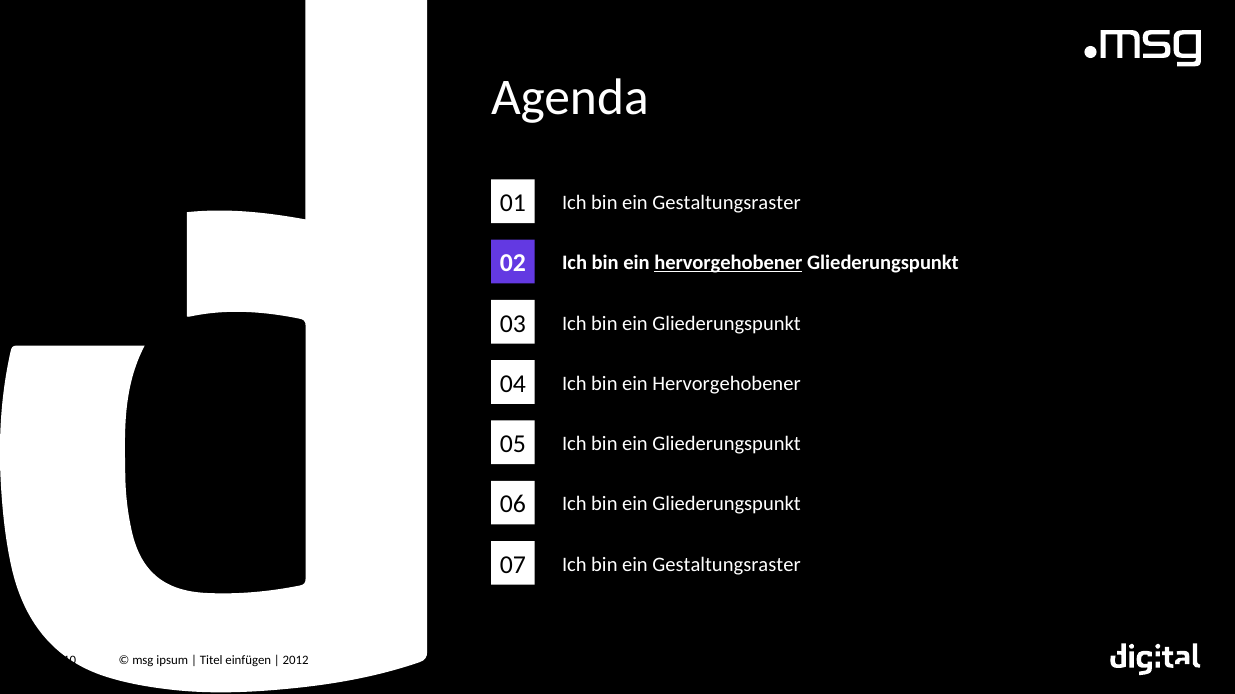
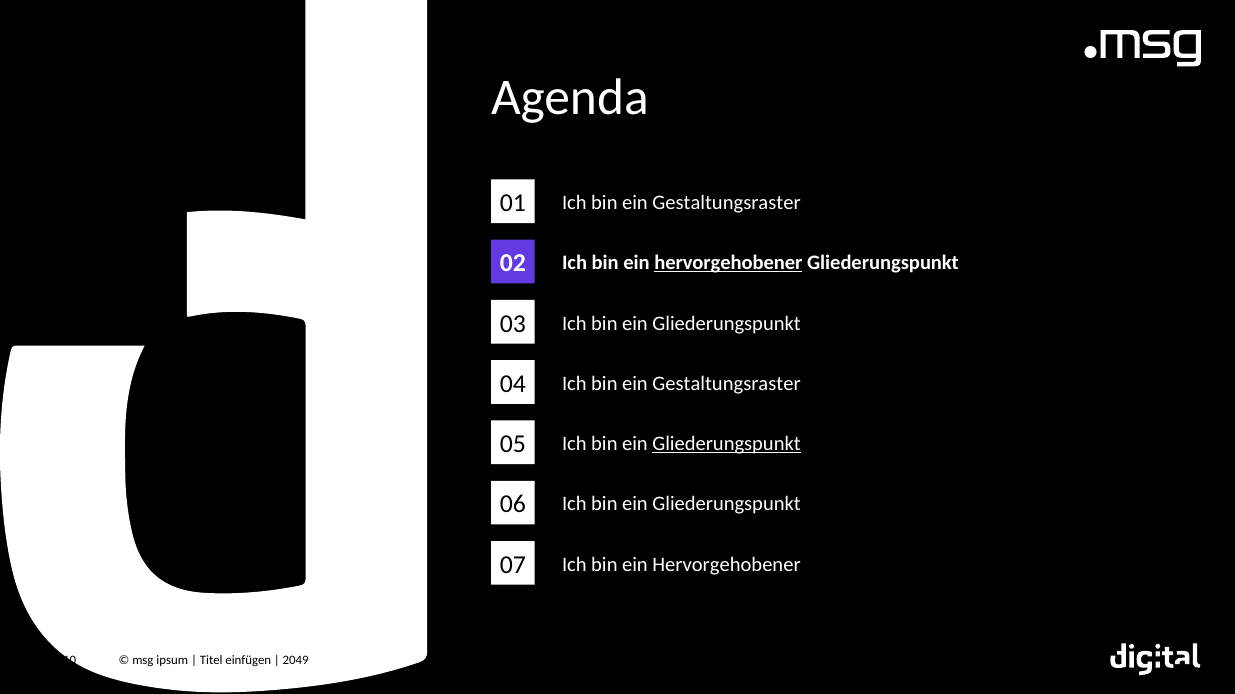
Hervorgehobener: Hervorgehobener -> Gestaltungsraster (727, 384)
Gliederungspunkt underline: none -> present (727, 444)
Gestaltungsraster: Gestaltungsraster -> Hervorgehobener (727, 565)
2012: 2012 -> 2049 (296, 661)
